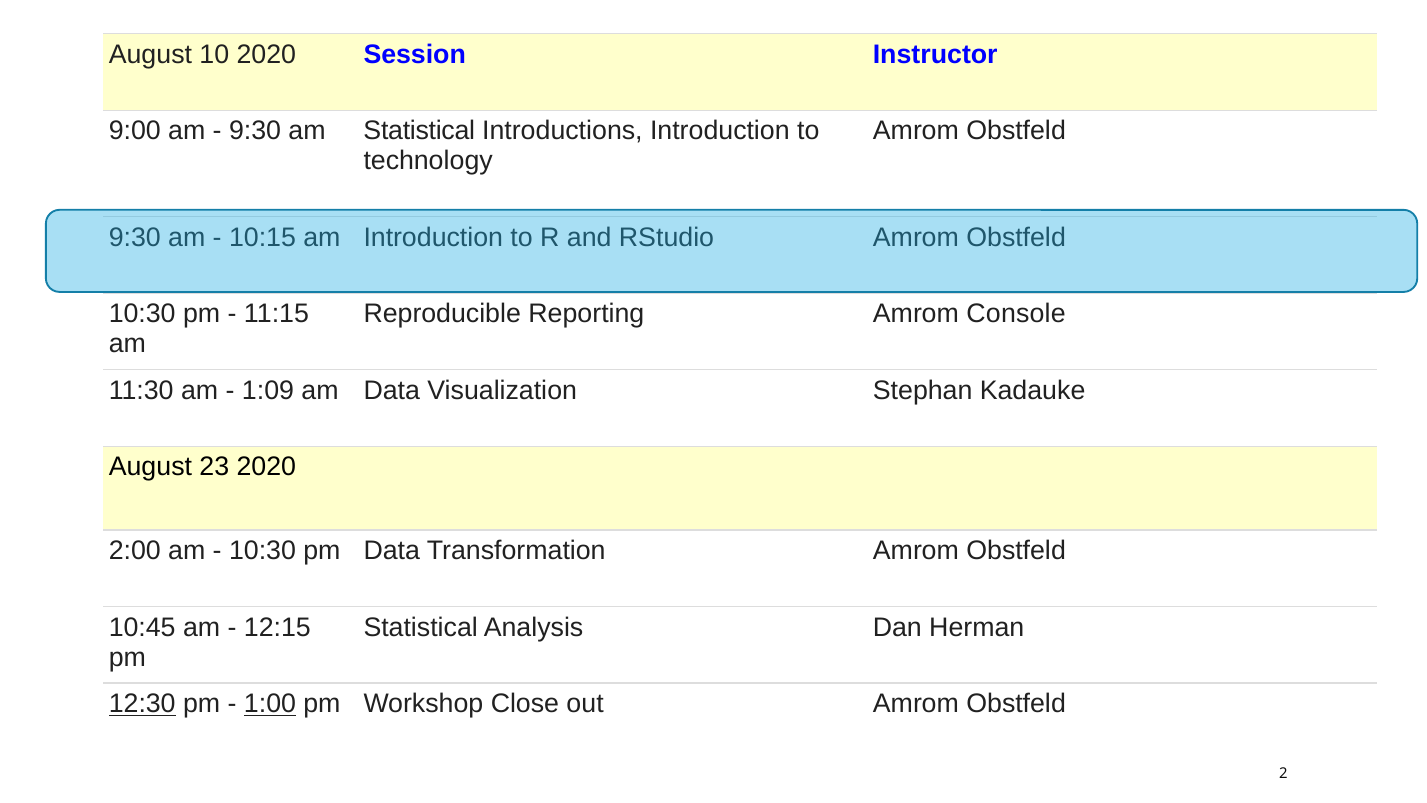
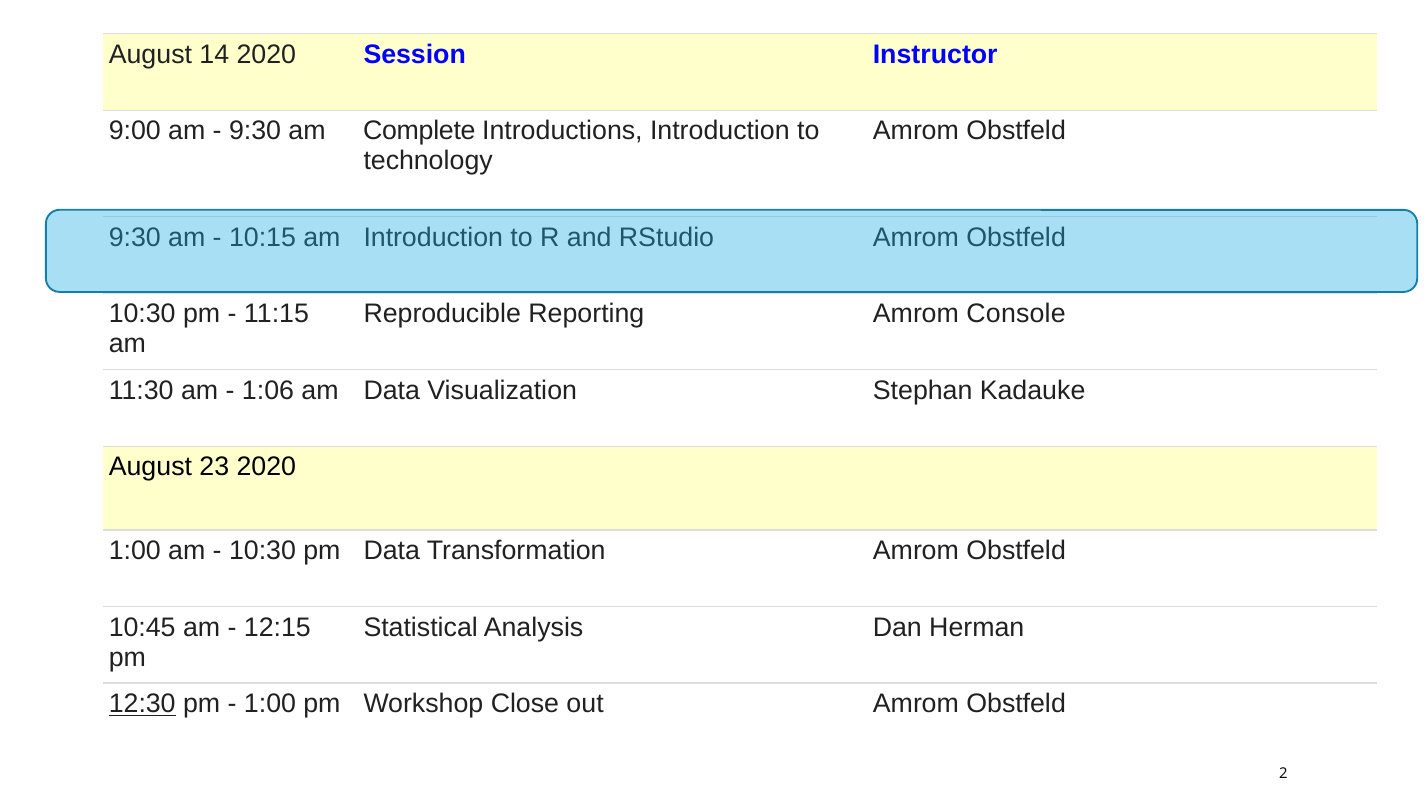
10: 10 -> 14 (214, 55)
am Statistical: Statistical -> Complete (419, 131)
1:09: 1:09 -> 1:06 (268, 390)
2:00: 2:00 -> 1:00 (135, 551)
1:00 underline: present -> none (270, 704)
